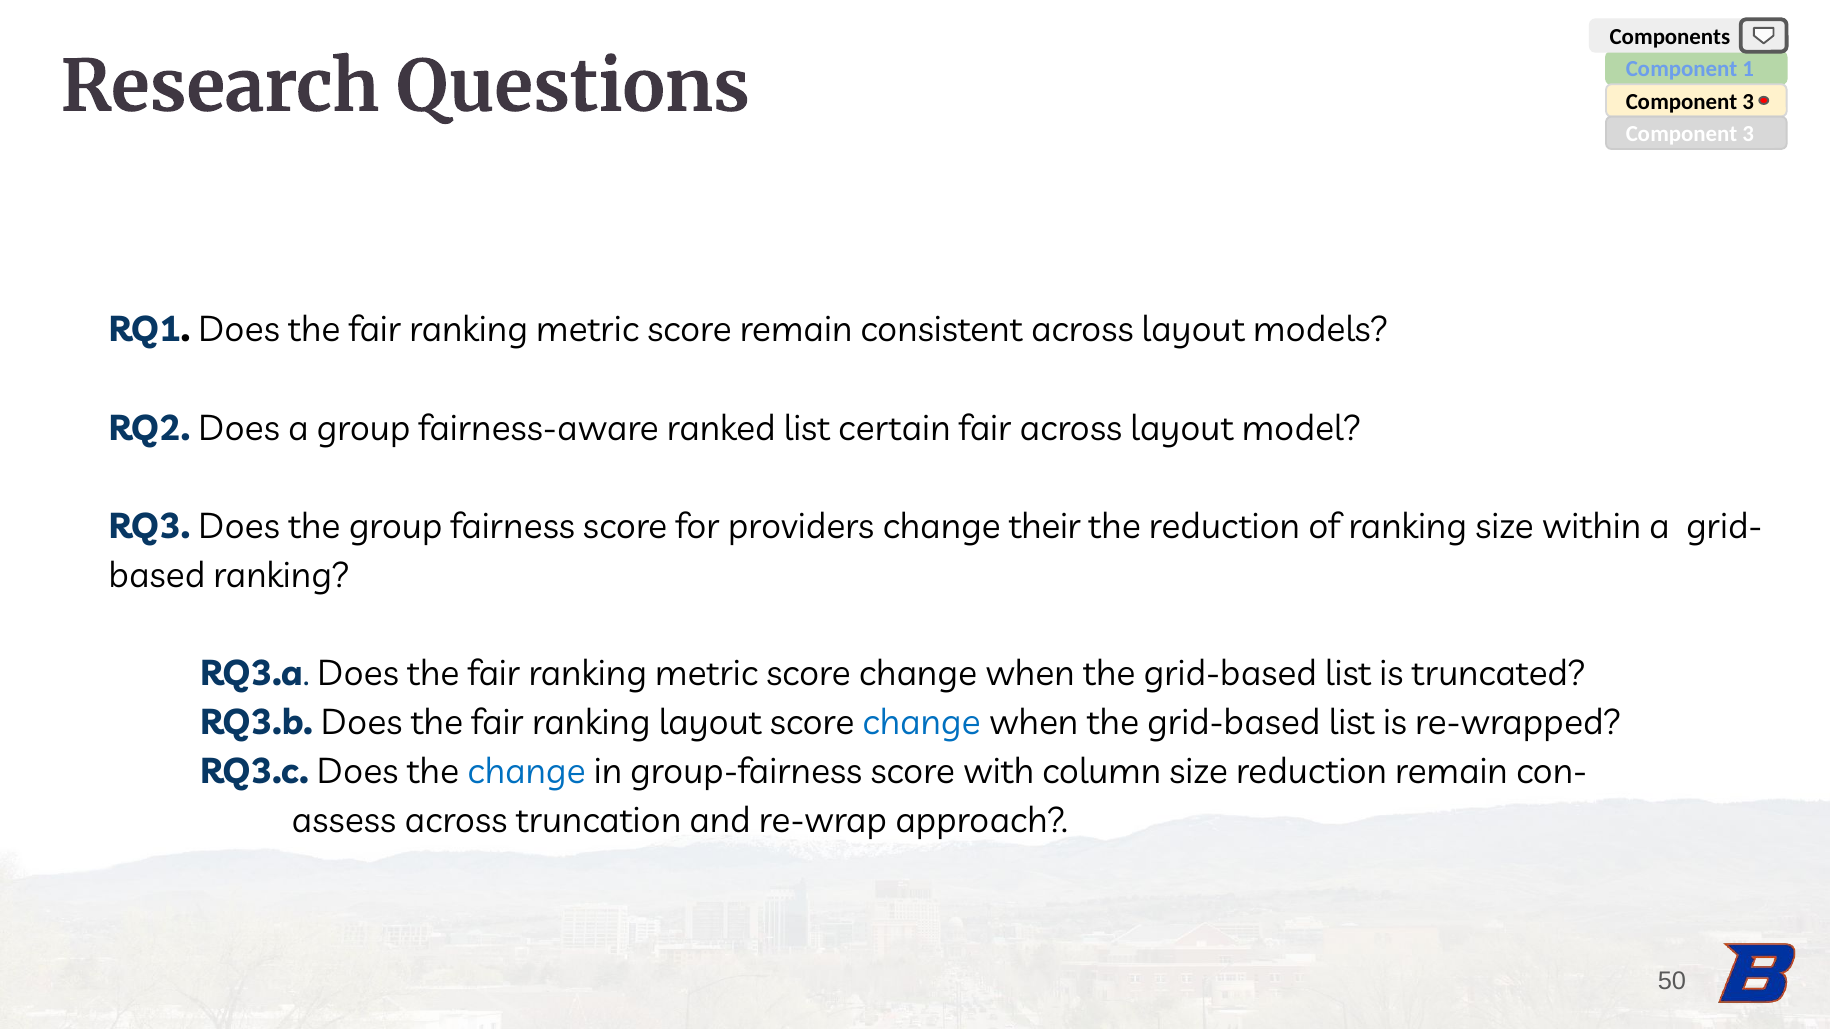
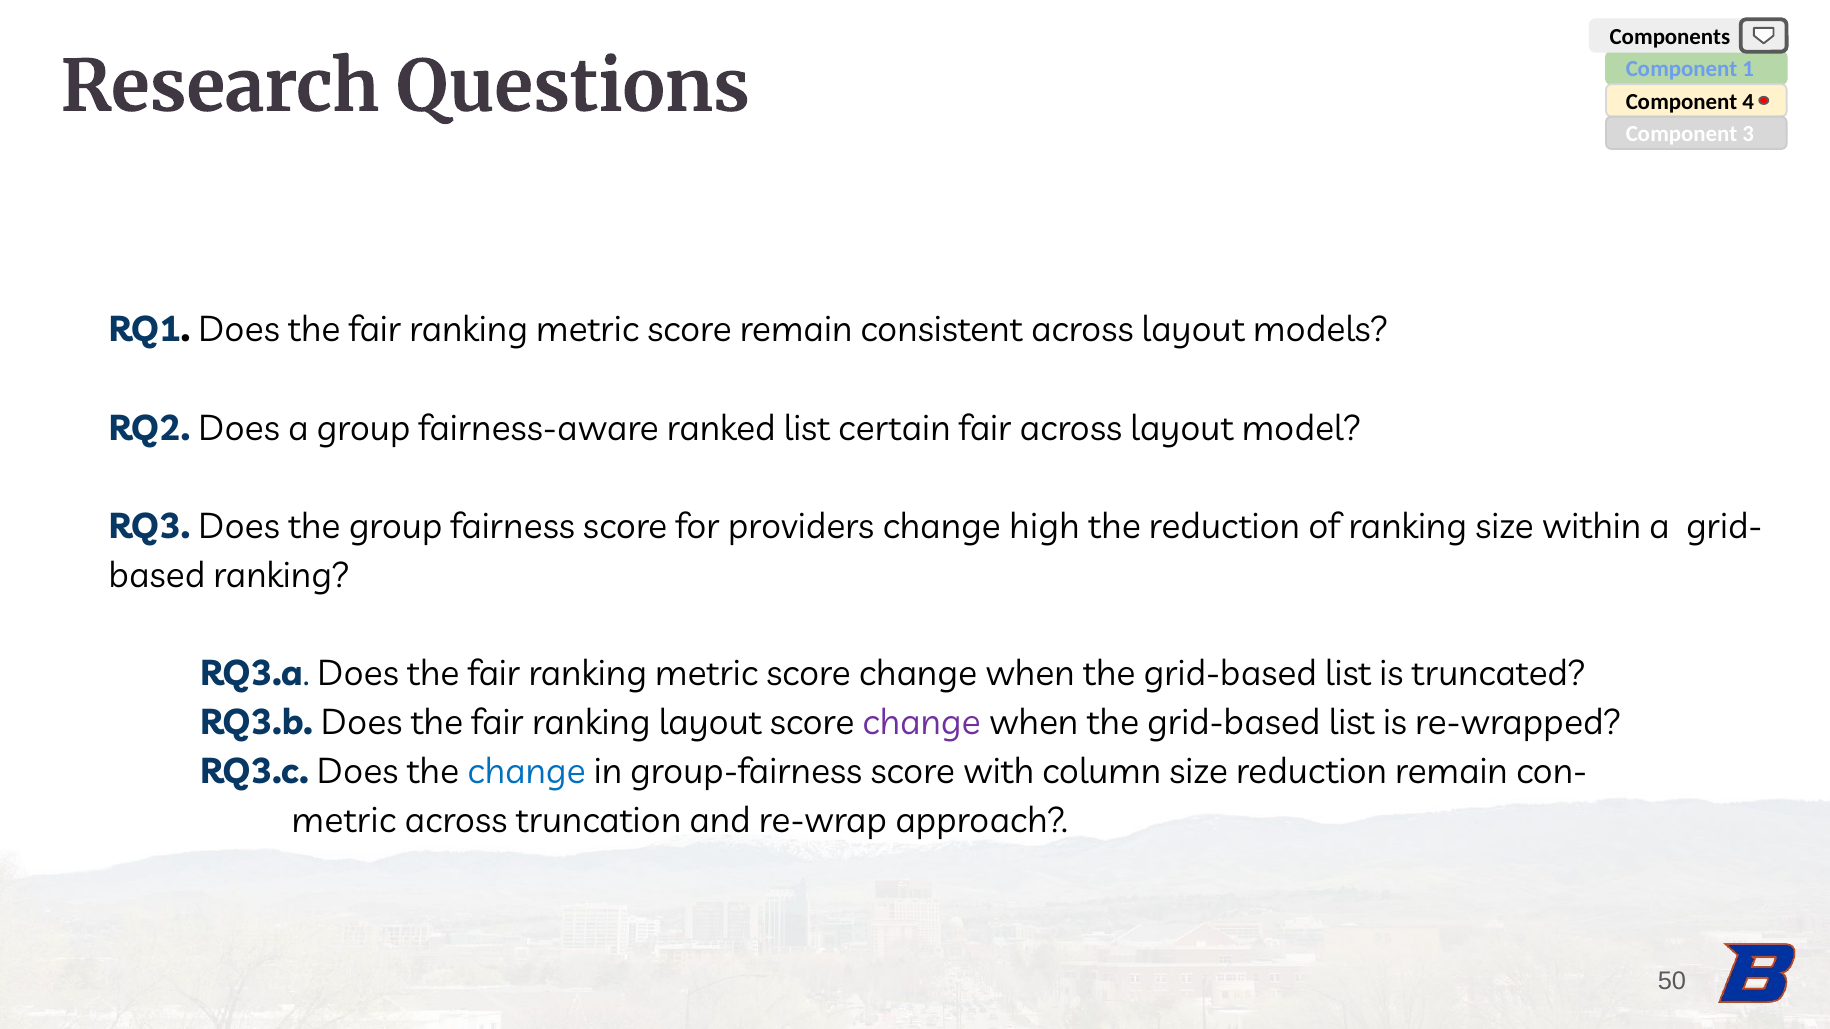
3: 3 -> 4 (1748, 102)
their: their -> high (1044, 527)
change colour: blue -> purple (922, 723)
assess: assess -> metric (344, 821)
